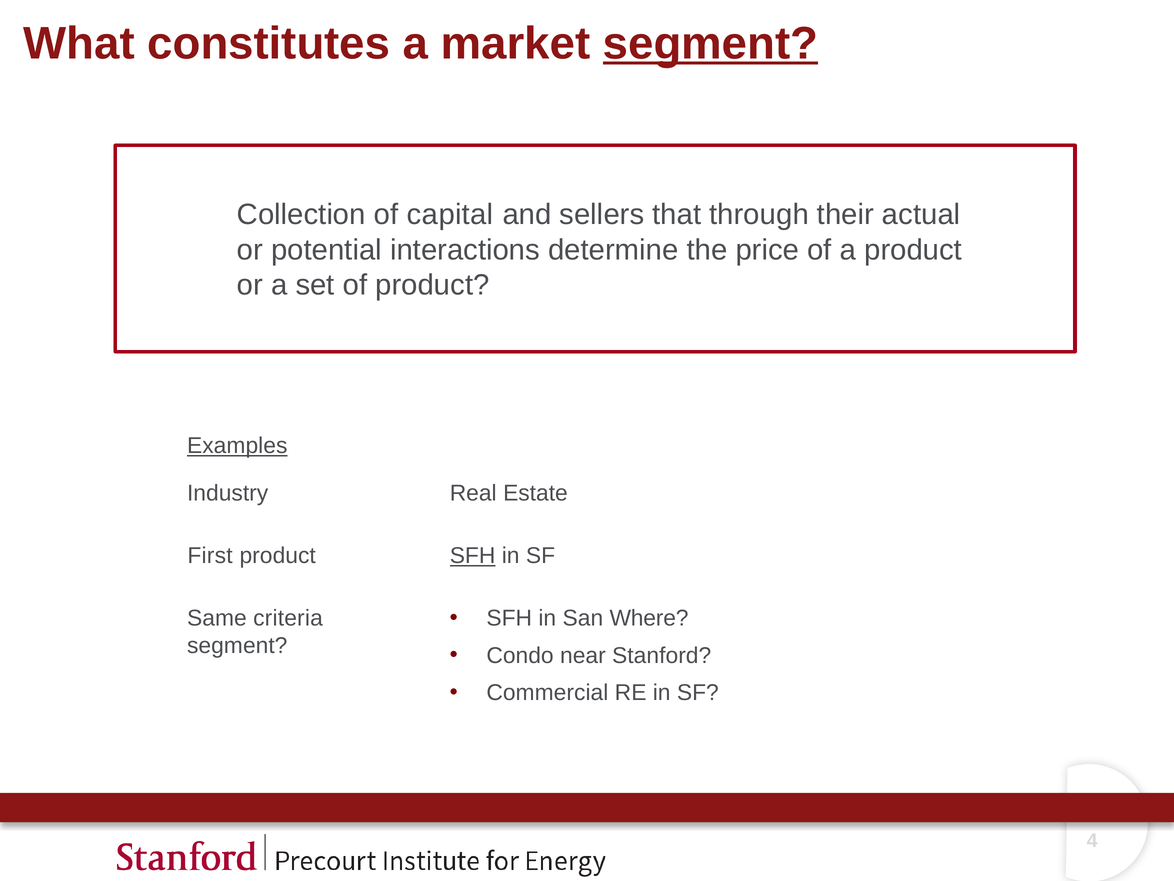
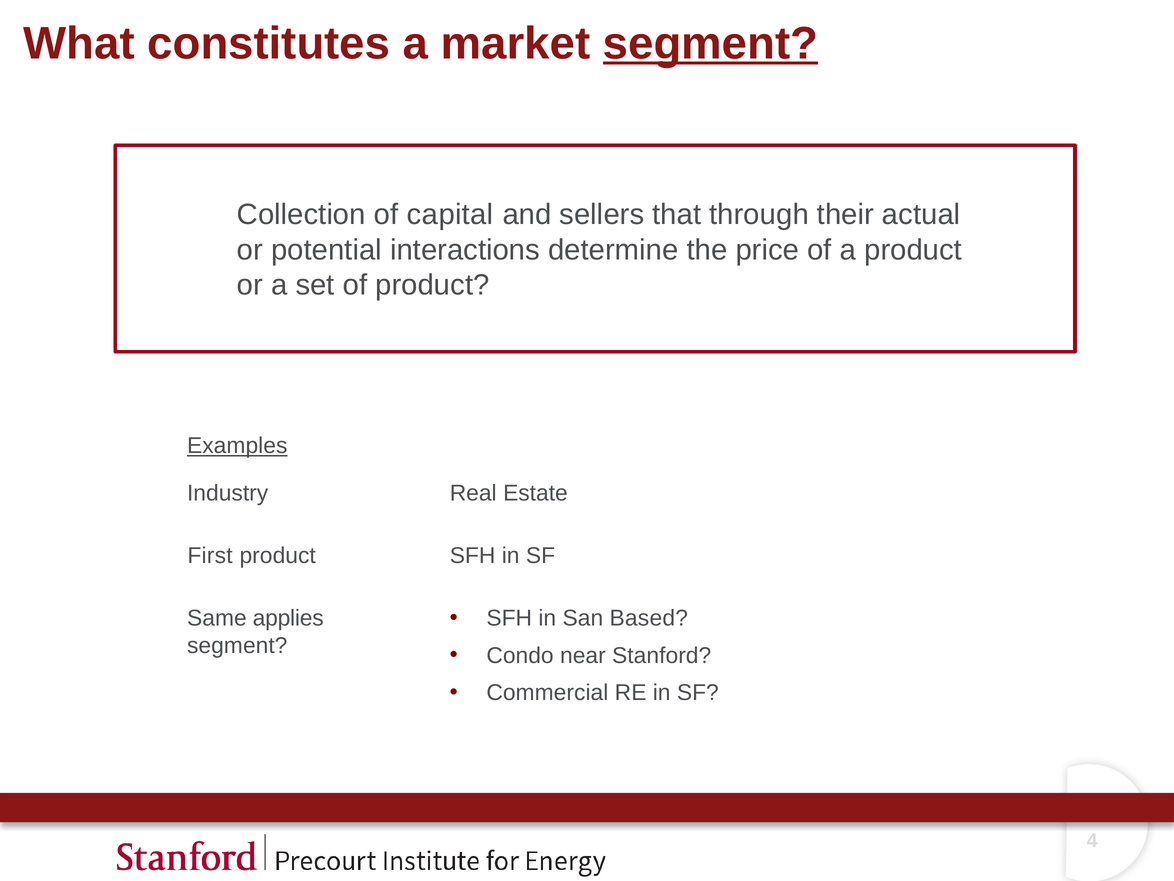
SFH underline: present -> none (473, 556)
Where: Where -> Based (649, 618)
criteria: criteria -> applies (288, 618)
